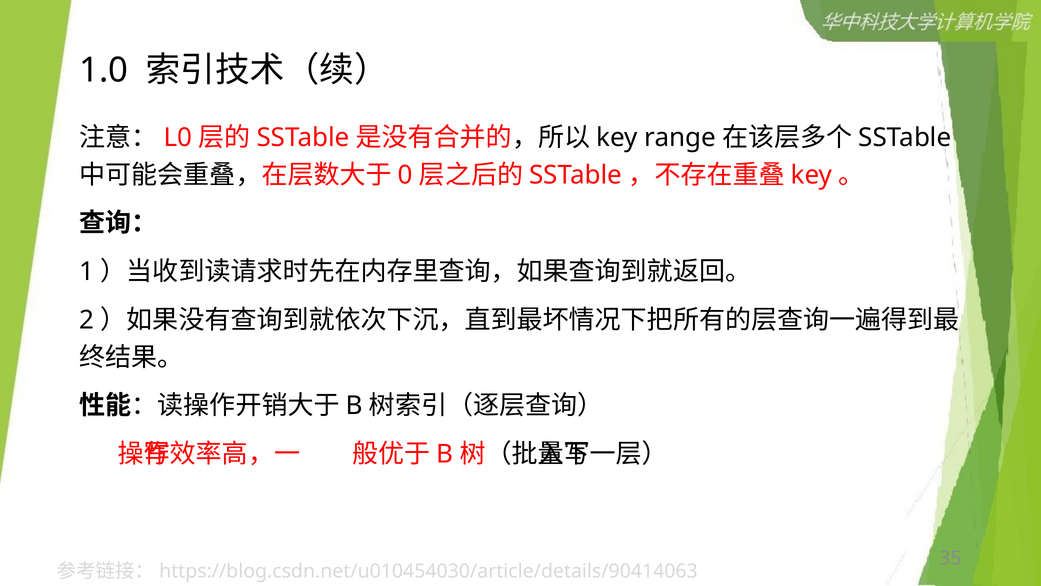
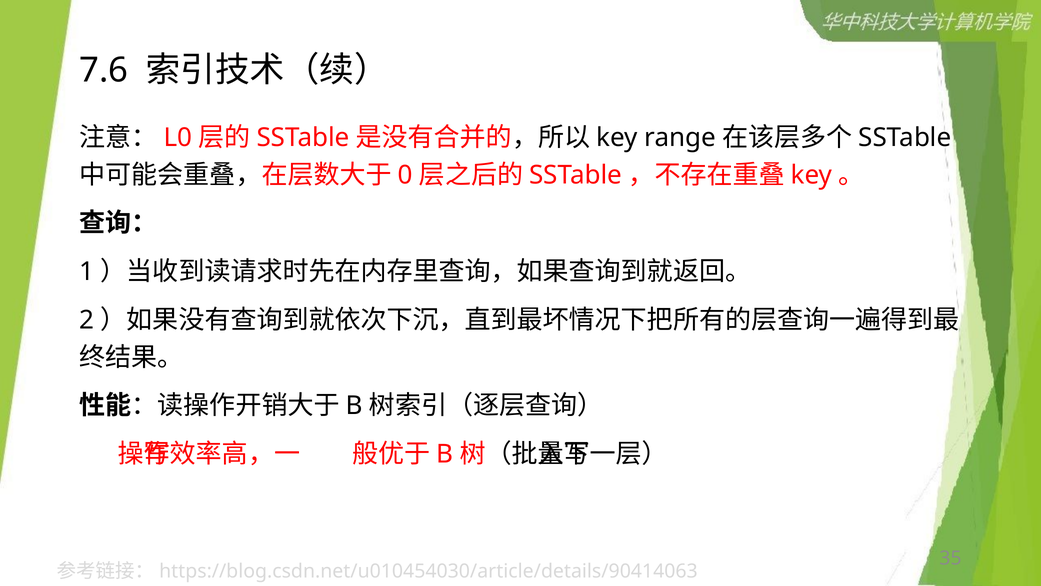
1.0: 1.0 -> 7.6 (104, 70)
